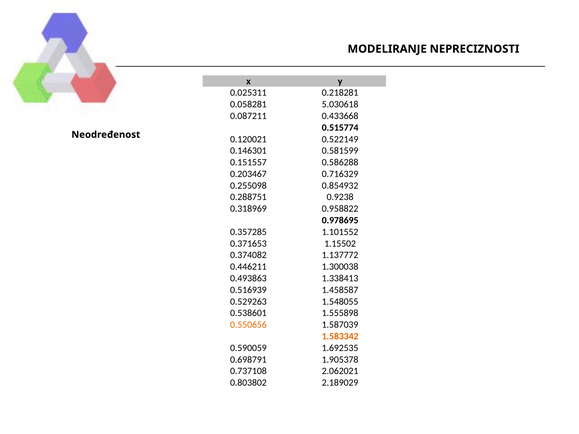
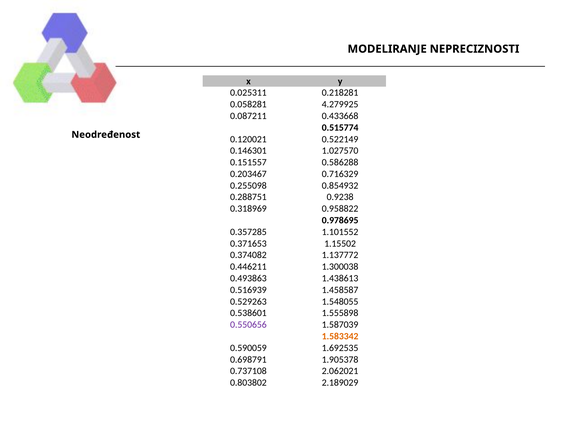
5.030618: 5.030618 -> 4.279925 (340, 104)
0.581599: 0.581599 -> 1.027570 (340, 151)
1.338413: 1.338413 -> 1.438613 (340, 278)
0.550656 colour: orange -> purple (248, 325)
